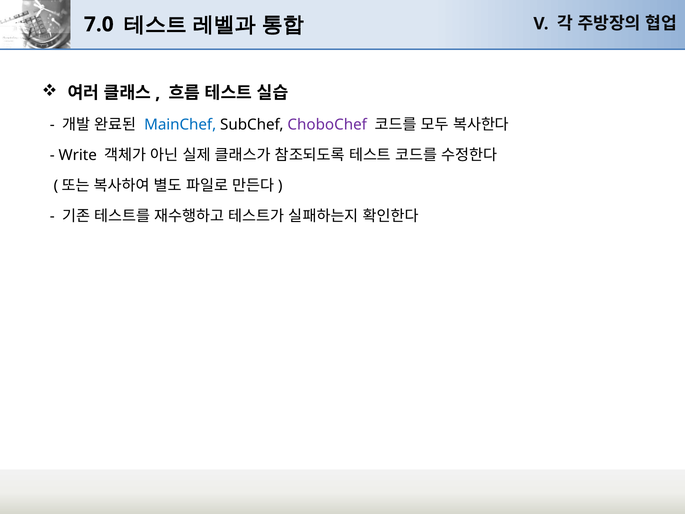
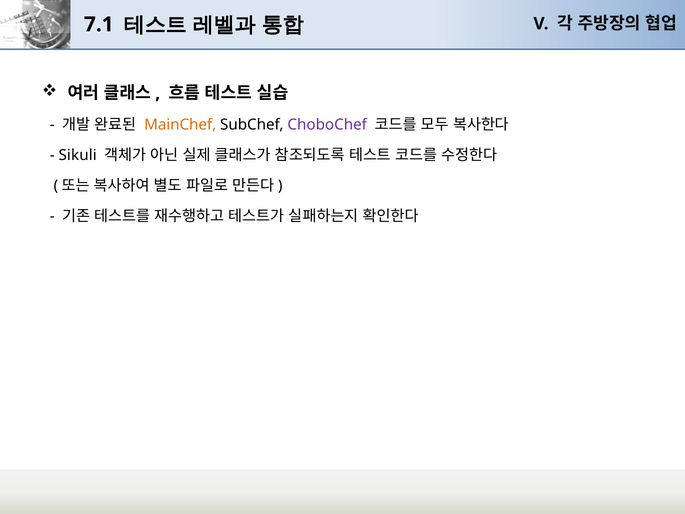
7.0: 7.0 -> 7.1 (99, 24)
MainChef colour: blue -> orange (180, 125)
Write: Write -> Sikuli (78, 155)
